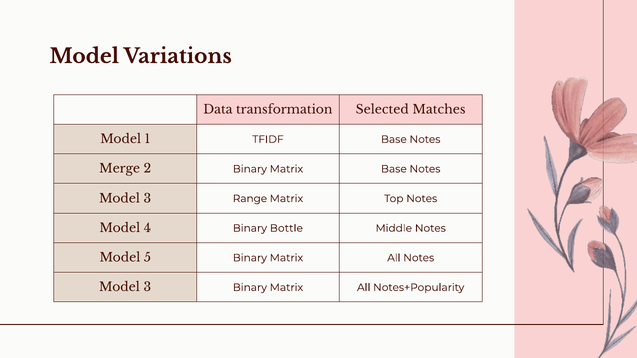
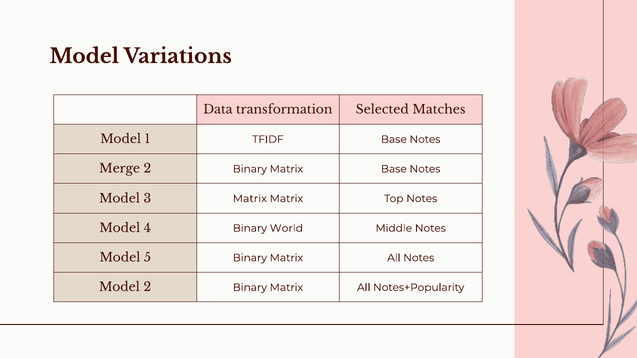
3 Range: Range -> Matrix (250, 199)
Bottle: Bottle -> World (286, 228)
3: 3 -> 2 (147, 288)
